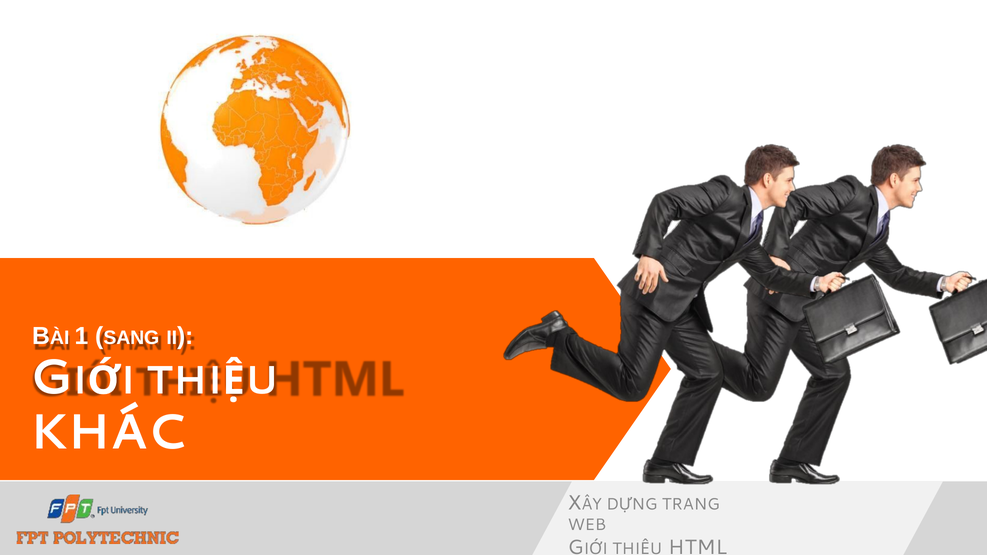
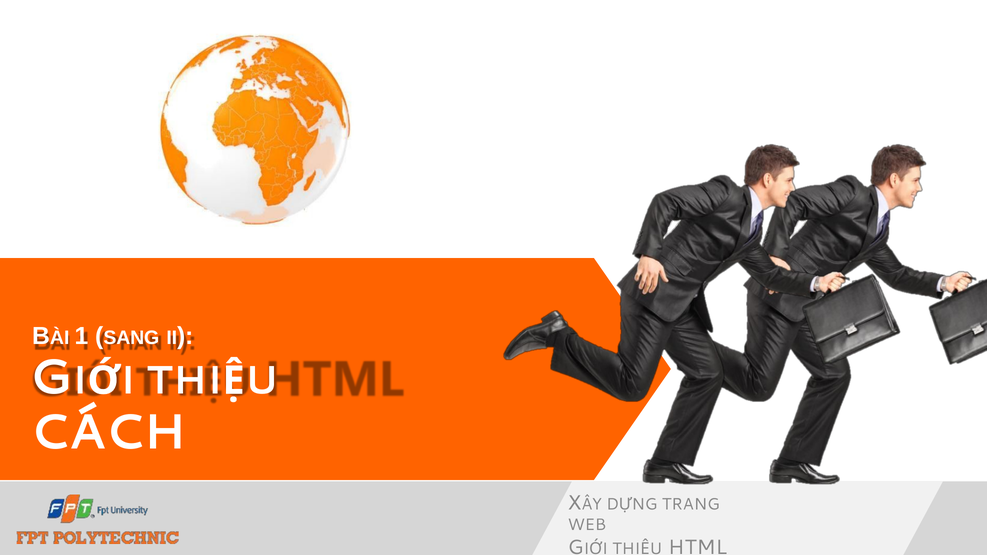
KHÁC: KHÁC -> CÁCH (108, 432)
